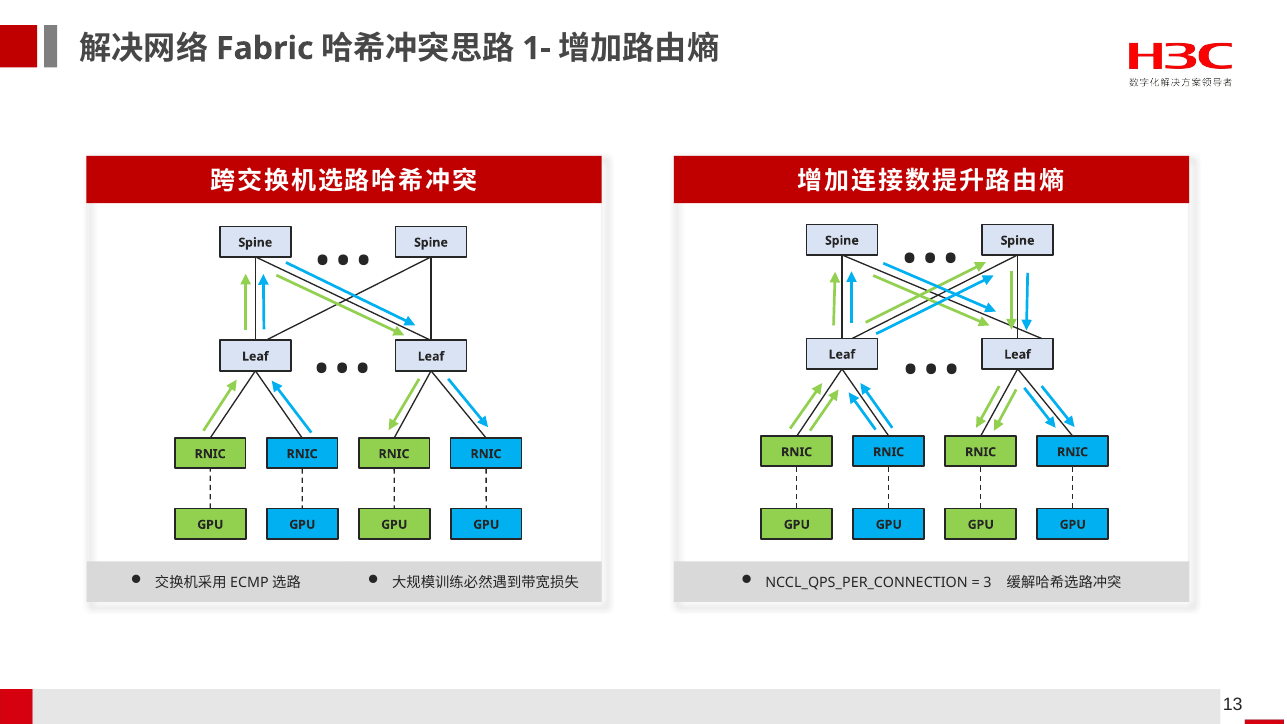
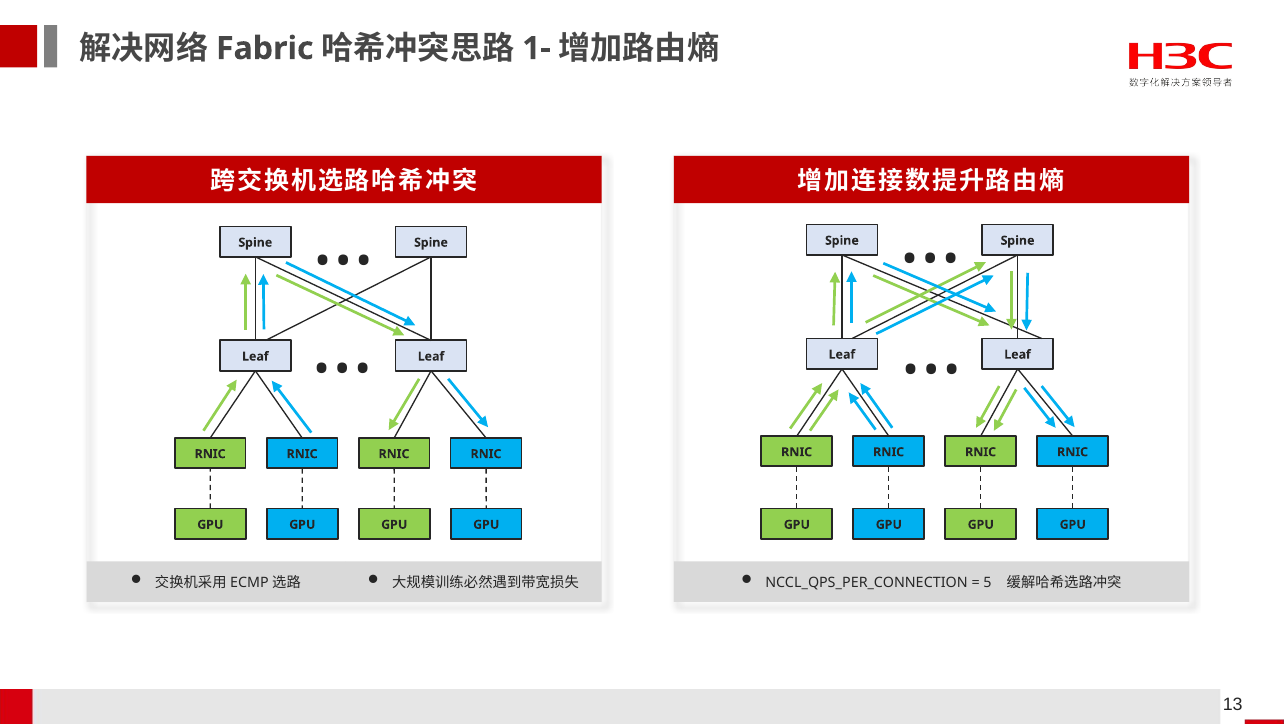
3: 3 -> 5 (987, 583)
